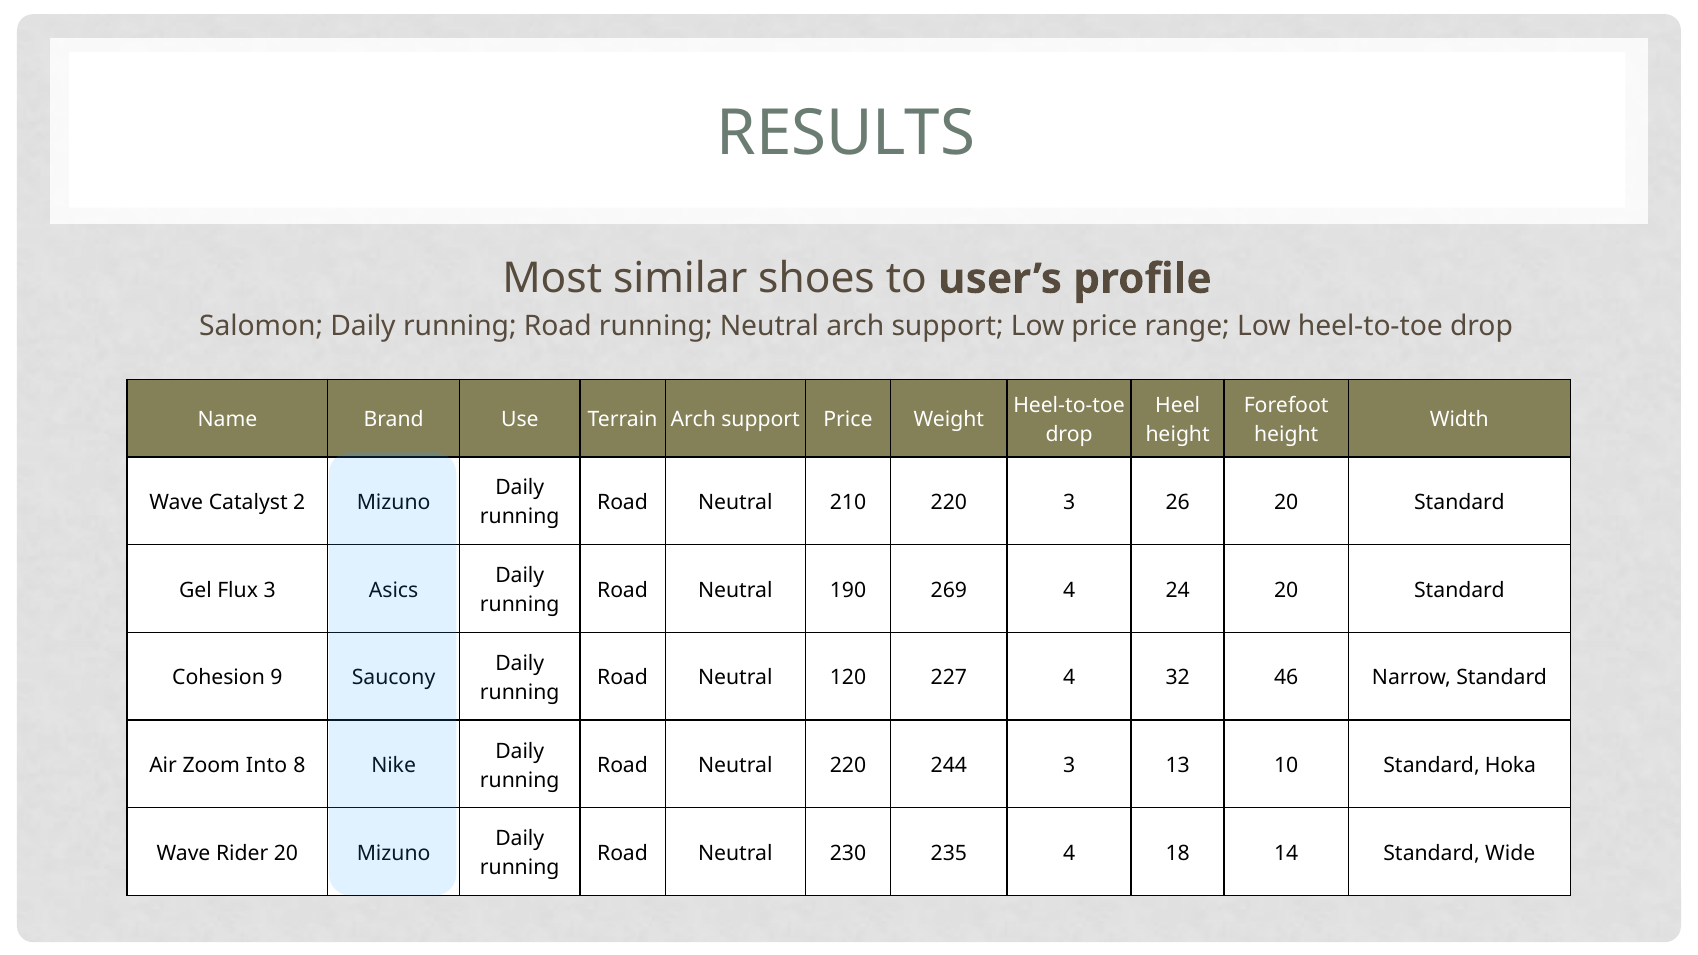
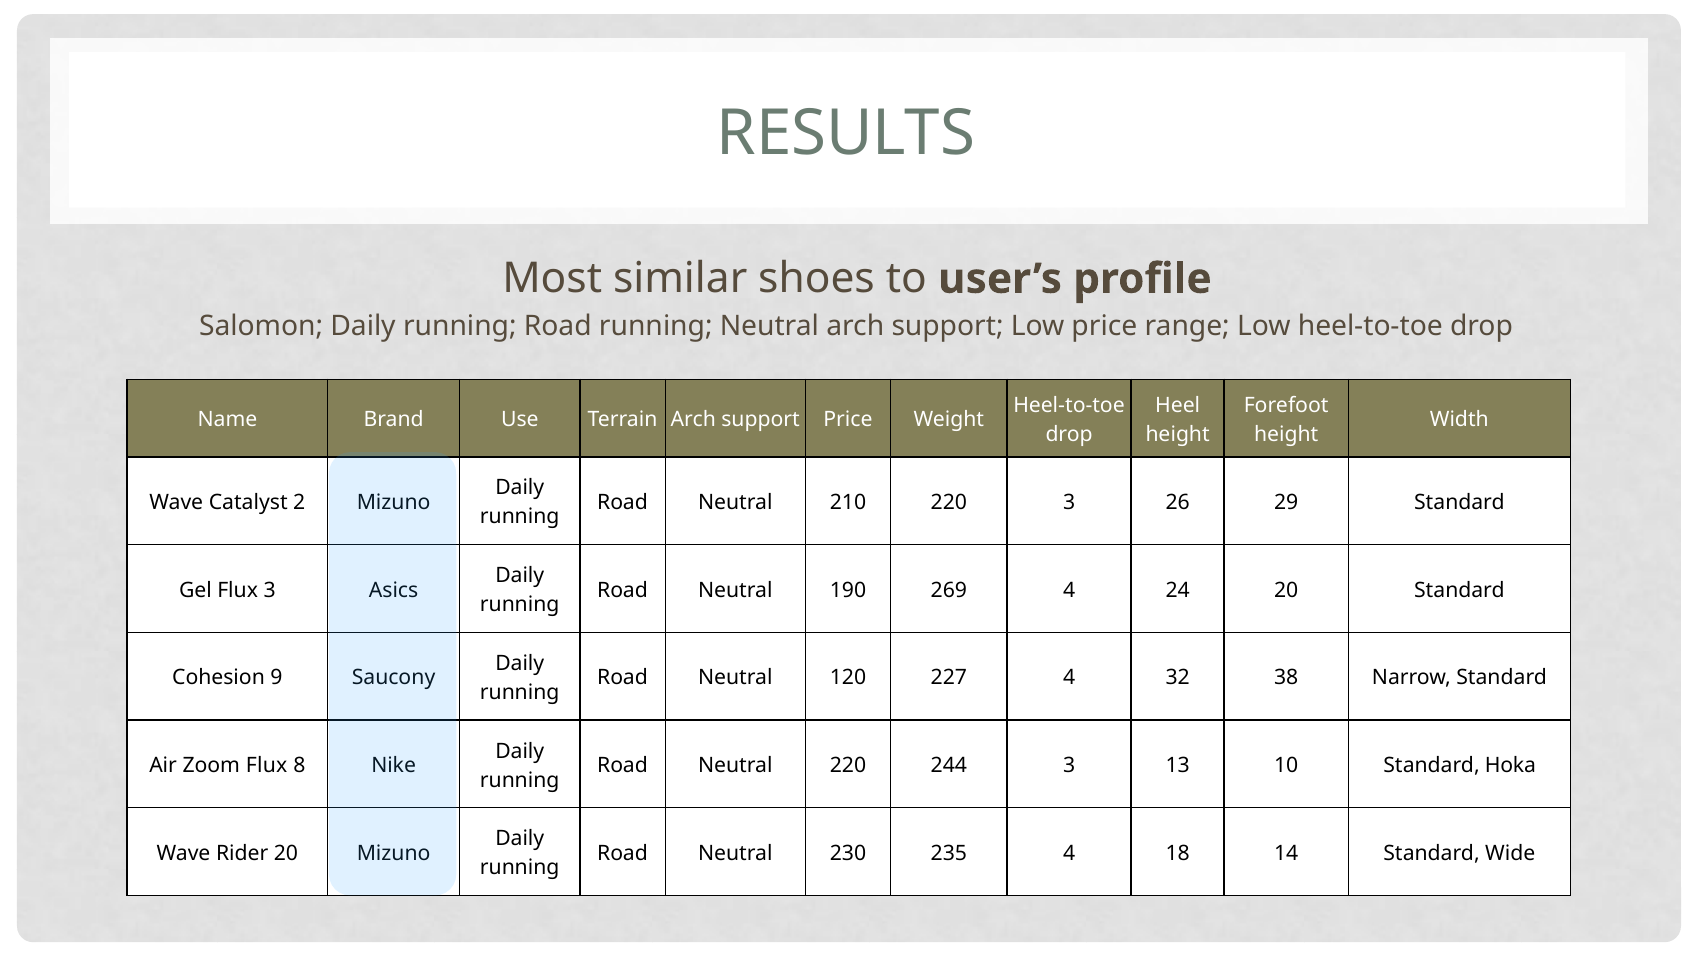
26 20: 20 -> 29 (1286, 502)
46: 46 -> 38 (1286, 678)
Zoom Into: Into -> Flux (267, 766)
